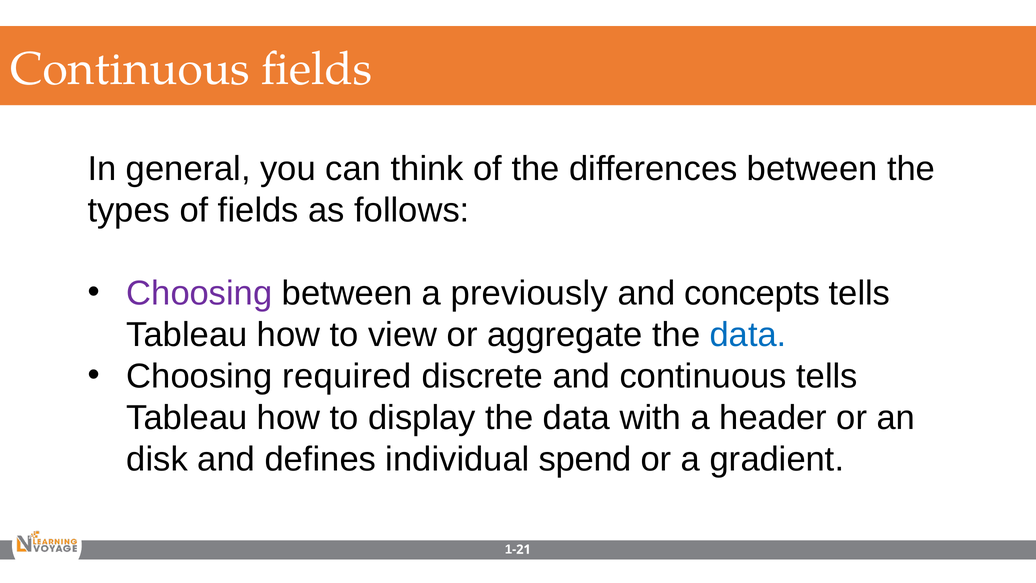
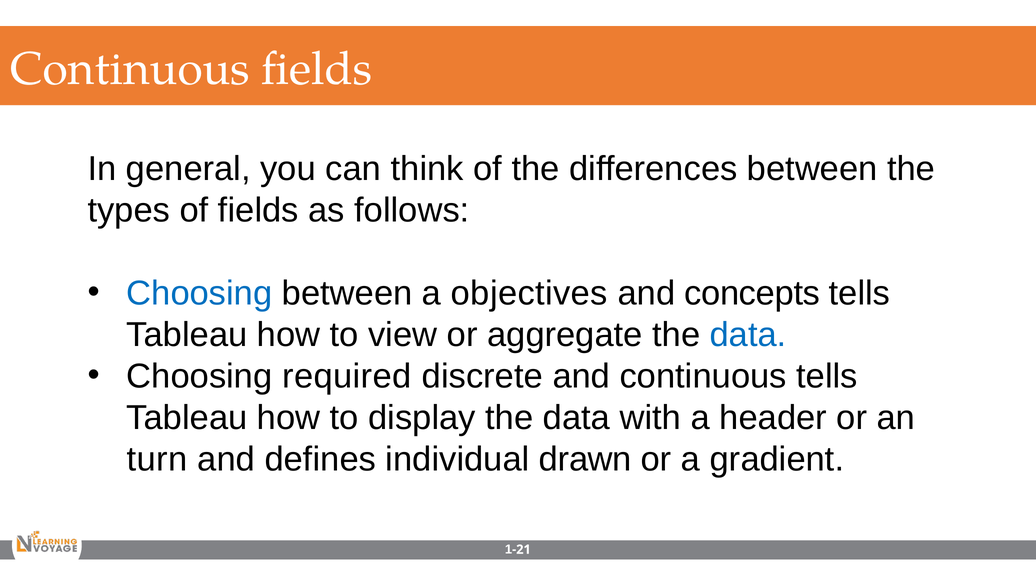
Choosing colour: purple -> blue (199, 293)
previously: previously -> objectives (529, 293)
disk: disk -> turn (157, 459)
spend: spend -> drawn (585, 459)
